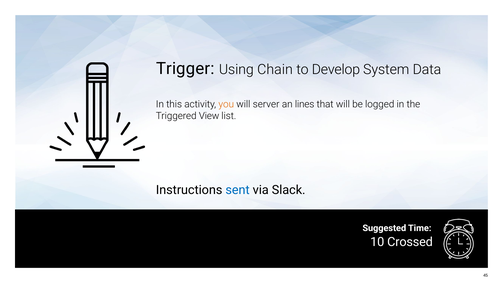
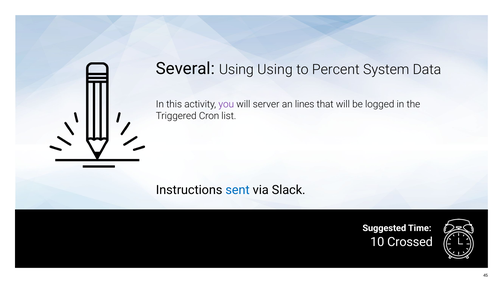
Trigger: Trigger -> Several (185, 69)
Using Chain: Chain -> Using (275, 70)
Develop: Develop -> Percent (336, 70)
you colour: orange -> purple (226, 104)
View: View -> Cron (209, 116)
